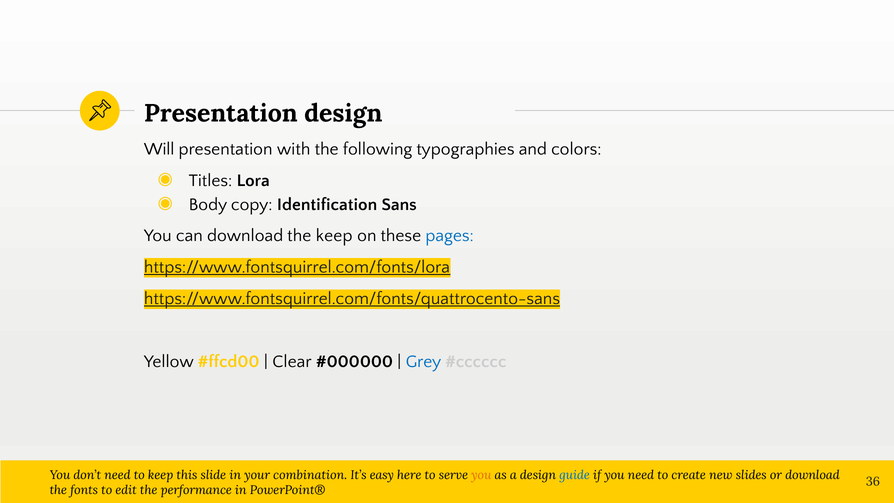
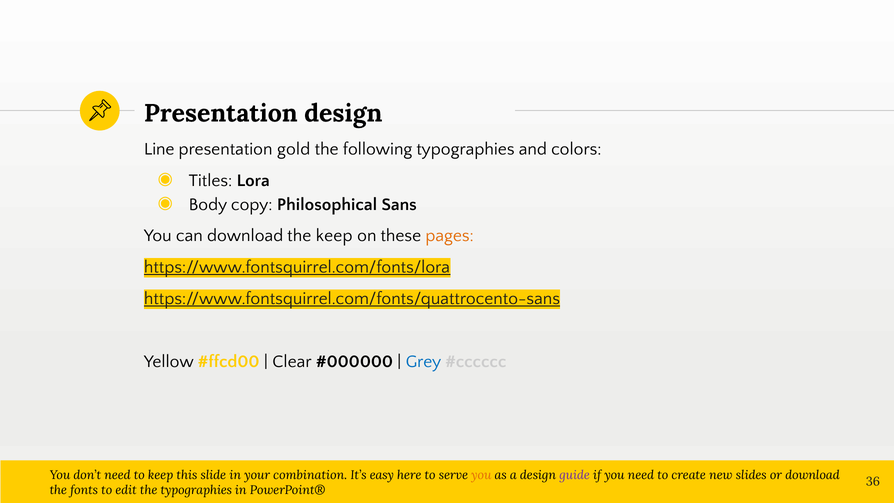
Will: Will -> Line (159, 149)
with: with -> gold (294, 149)
Identification: Identification -> Philosophical (327, 204)
pages colour: blue -> orange (450, 236)
guide colour: blue -> purple (575, 475)
the performance: performance -> typographies (196, 490)
